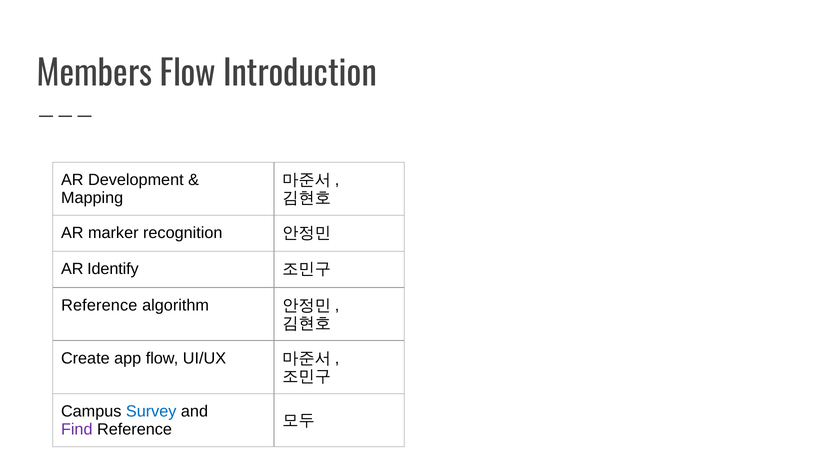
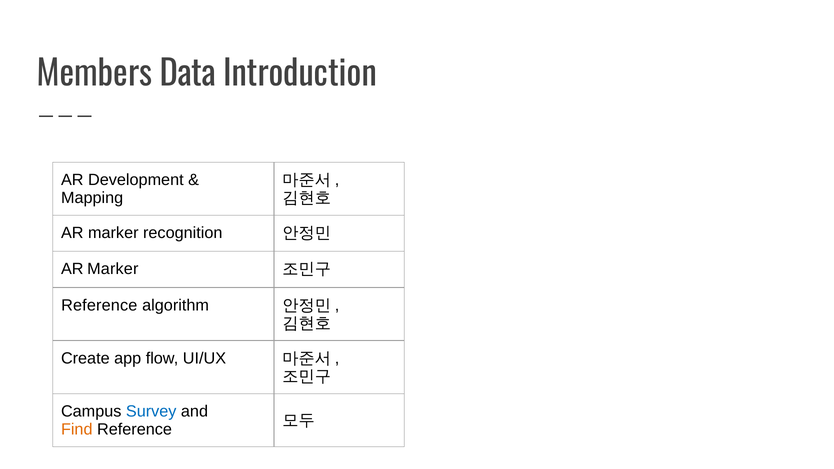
Members Flow: Flow -> Data (188, 74)
Identify: Identify -> Marker (113, 269)
Find colour: purple -> orange (77, 430)
